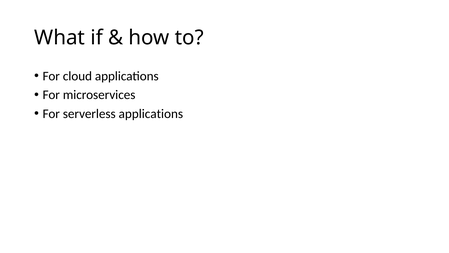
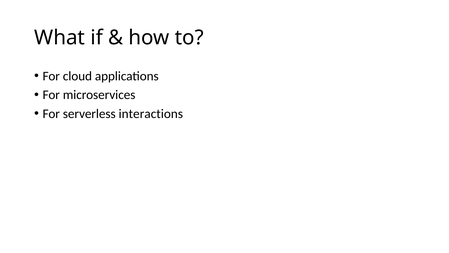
serverless applications: applications -> interactions (151, 113)
